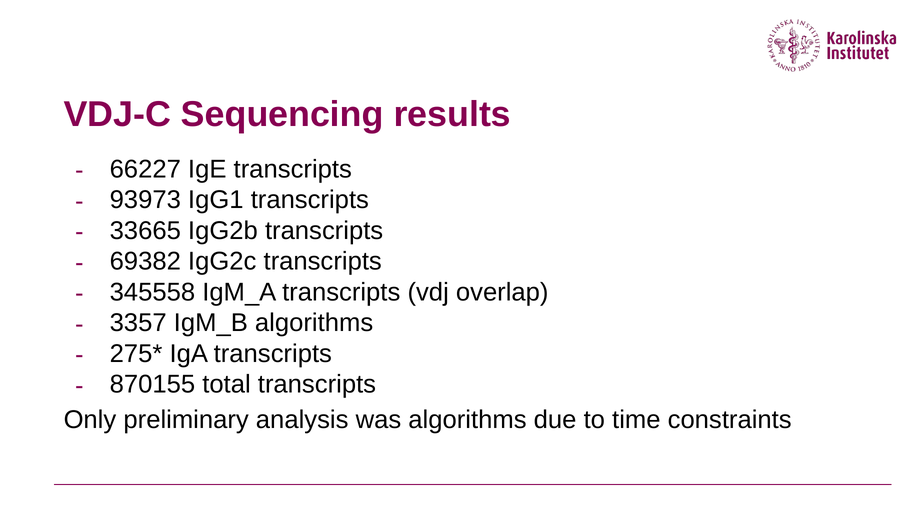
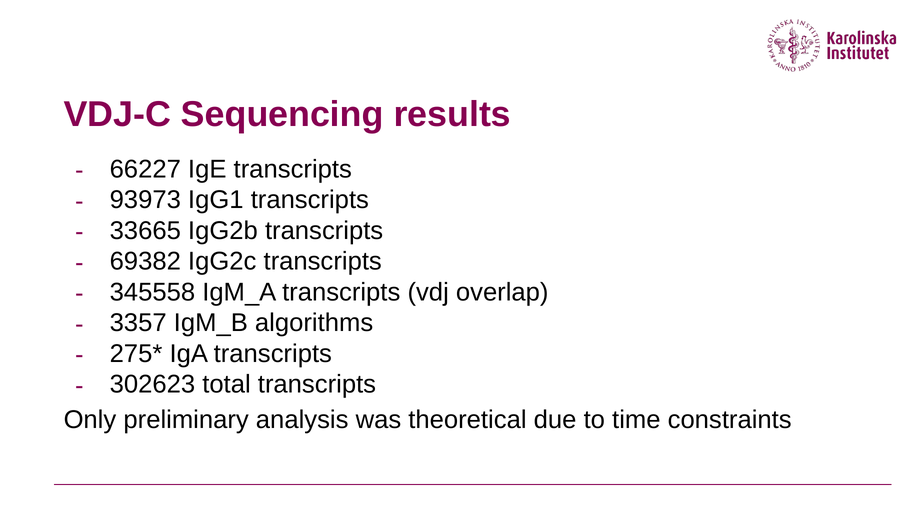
870155: 870155 -> 302623 (152, 384)
was algorithms: algorithms -> theoretical (467, 420)
